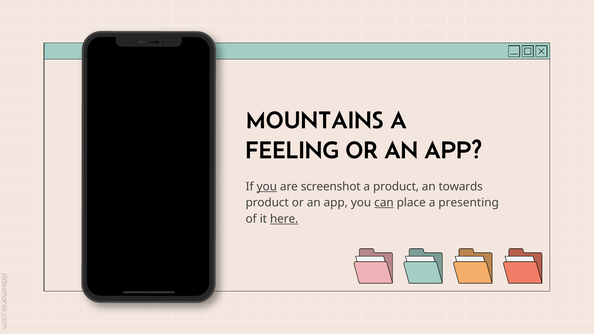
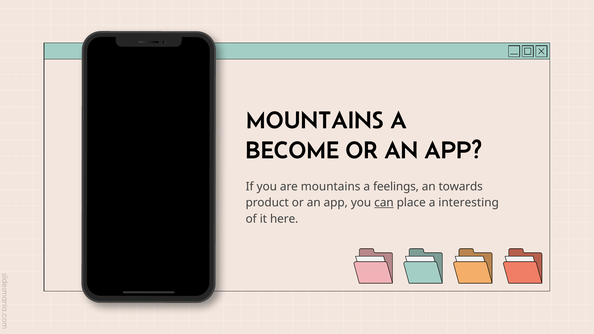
FEELING: FEELING -> BECOME (292, 150)
you underline: present -> none (267, 187)
are screenshot: screenshot -> mountains (331, 187)
a product: product -> feelings (396, 187)
presenting: presenting -> interesting (469, 203)
here underline: present -> none (284, 219)
